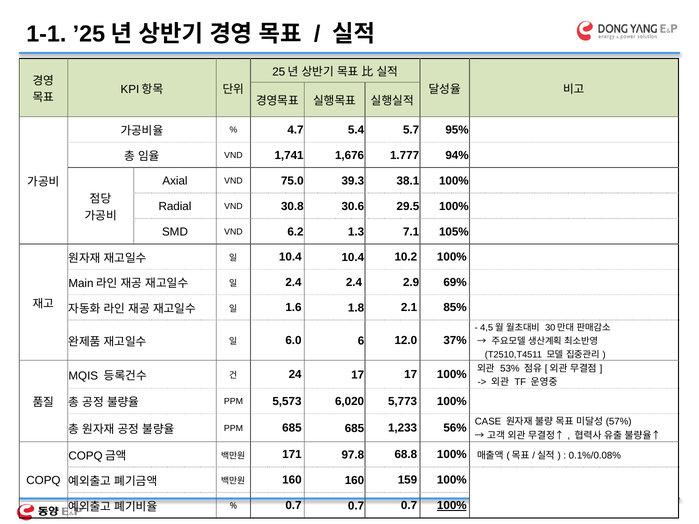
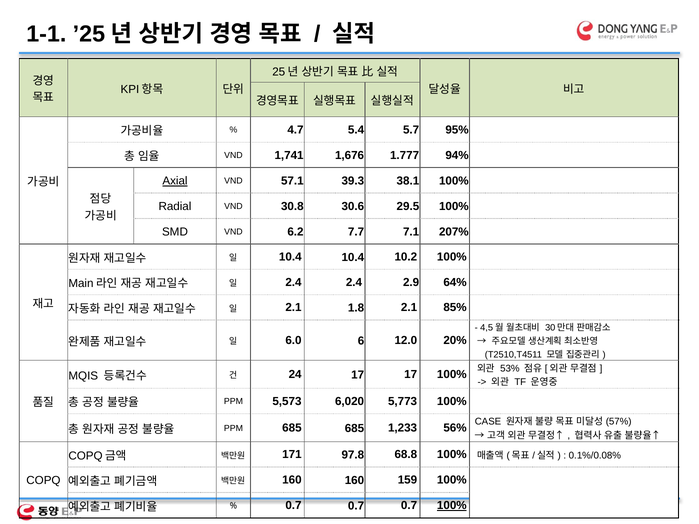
Axial underline: none -> present (175, 181)
75.0: 75.0 -> 57.1 (292, 181)
1.3: 1.3 -> 7.7 (356, 232)
105%: 105% -> 207% (454, 232)
69%: 69% -> 64% (455, 282)
1.6: 1.6 -> 2.1 (293, 308)
37%: 37% -> 20% (455, 341)
